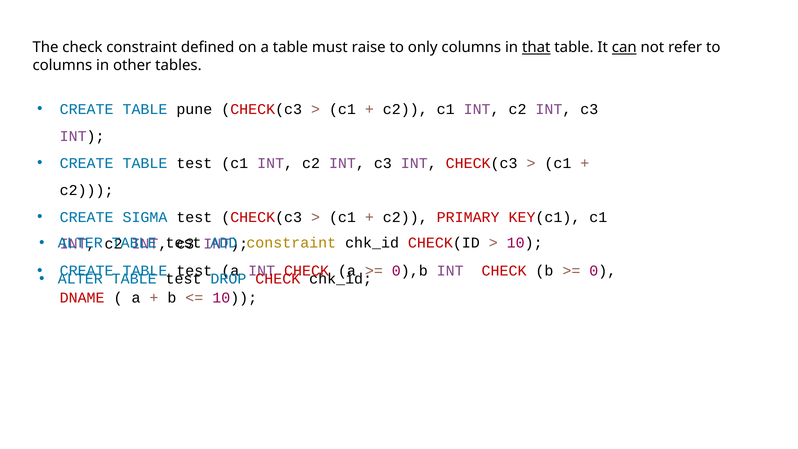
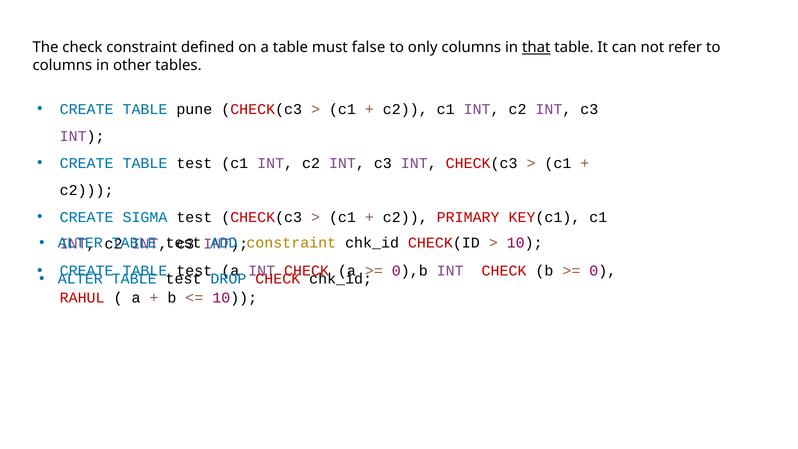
raise: raise -> false (369, 47)
can underline: present -> none (624, 47)
DNAME: DNAME -> RAHUL (82, 298)
